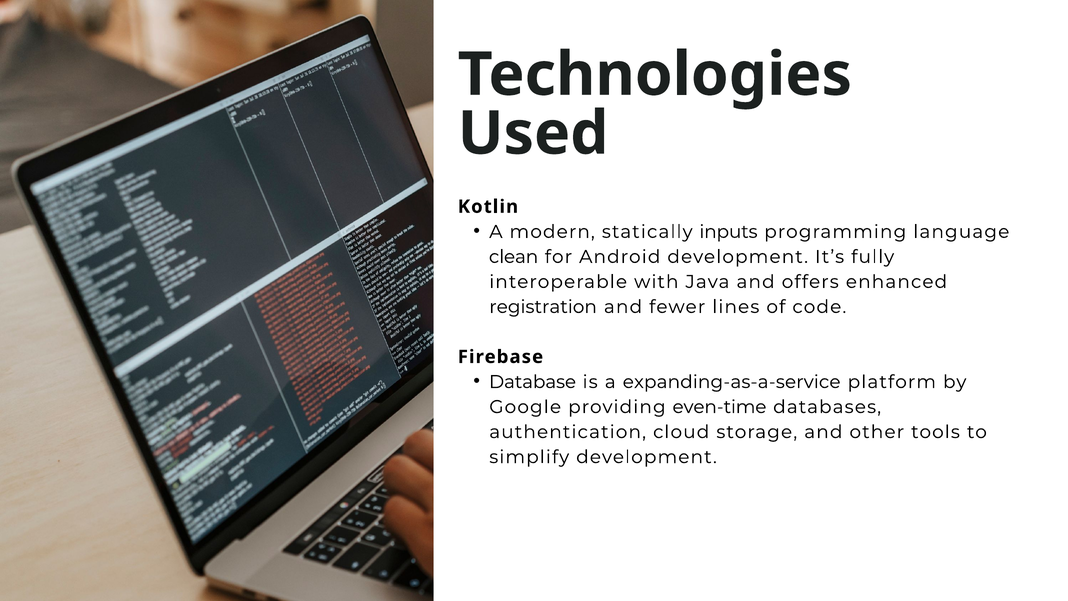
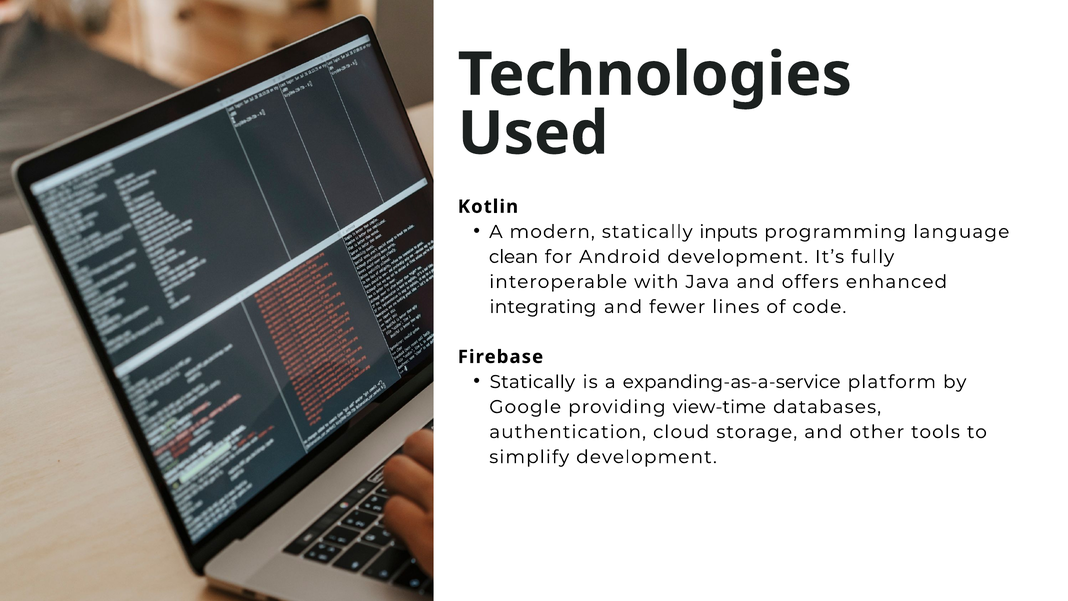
registration: registration -> integrating (543, 307)
Database: Database -> Statically (532, 382)
even-time: even-time -> view-time (719, 407)
